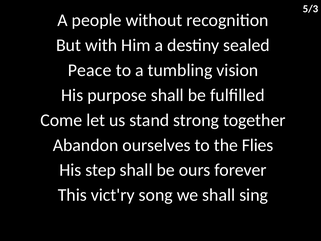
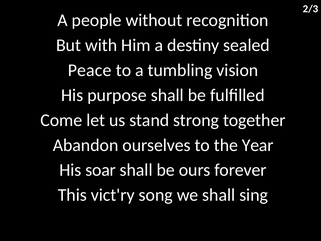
5/3: 5/3 -> 2/3 (310, 9)
Flies: Flies -> Year (258, 145)
step: step -> soar (101, 170)
